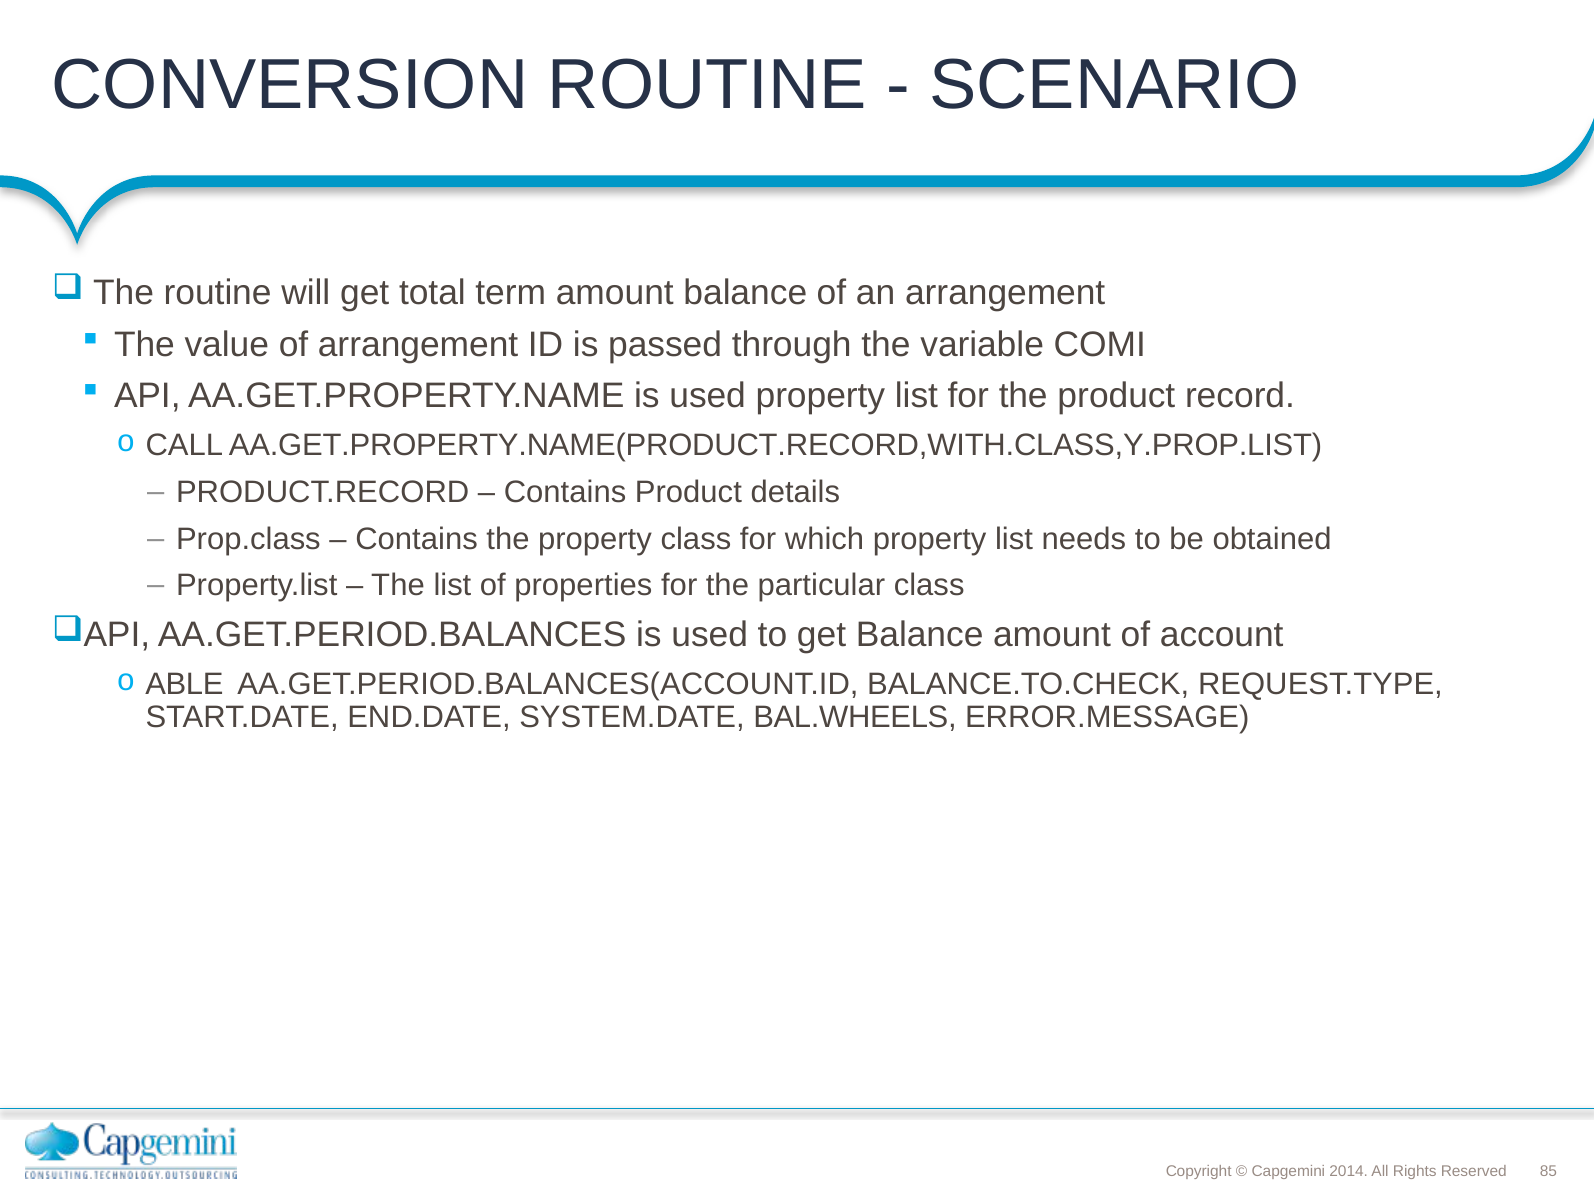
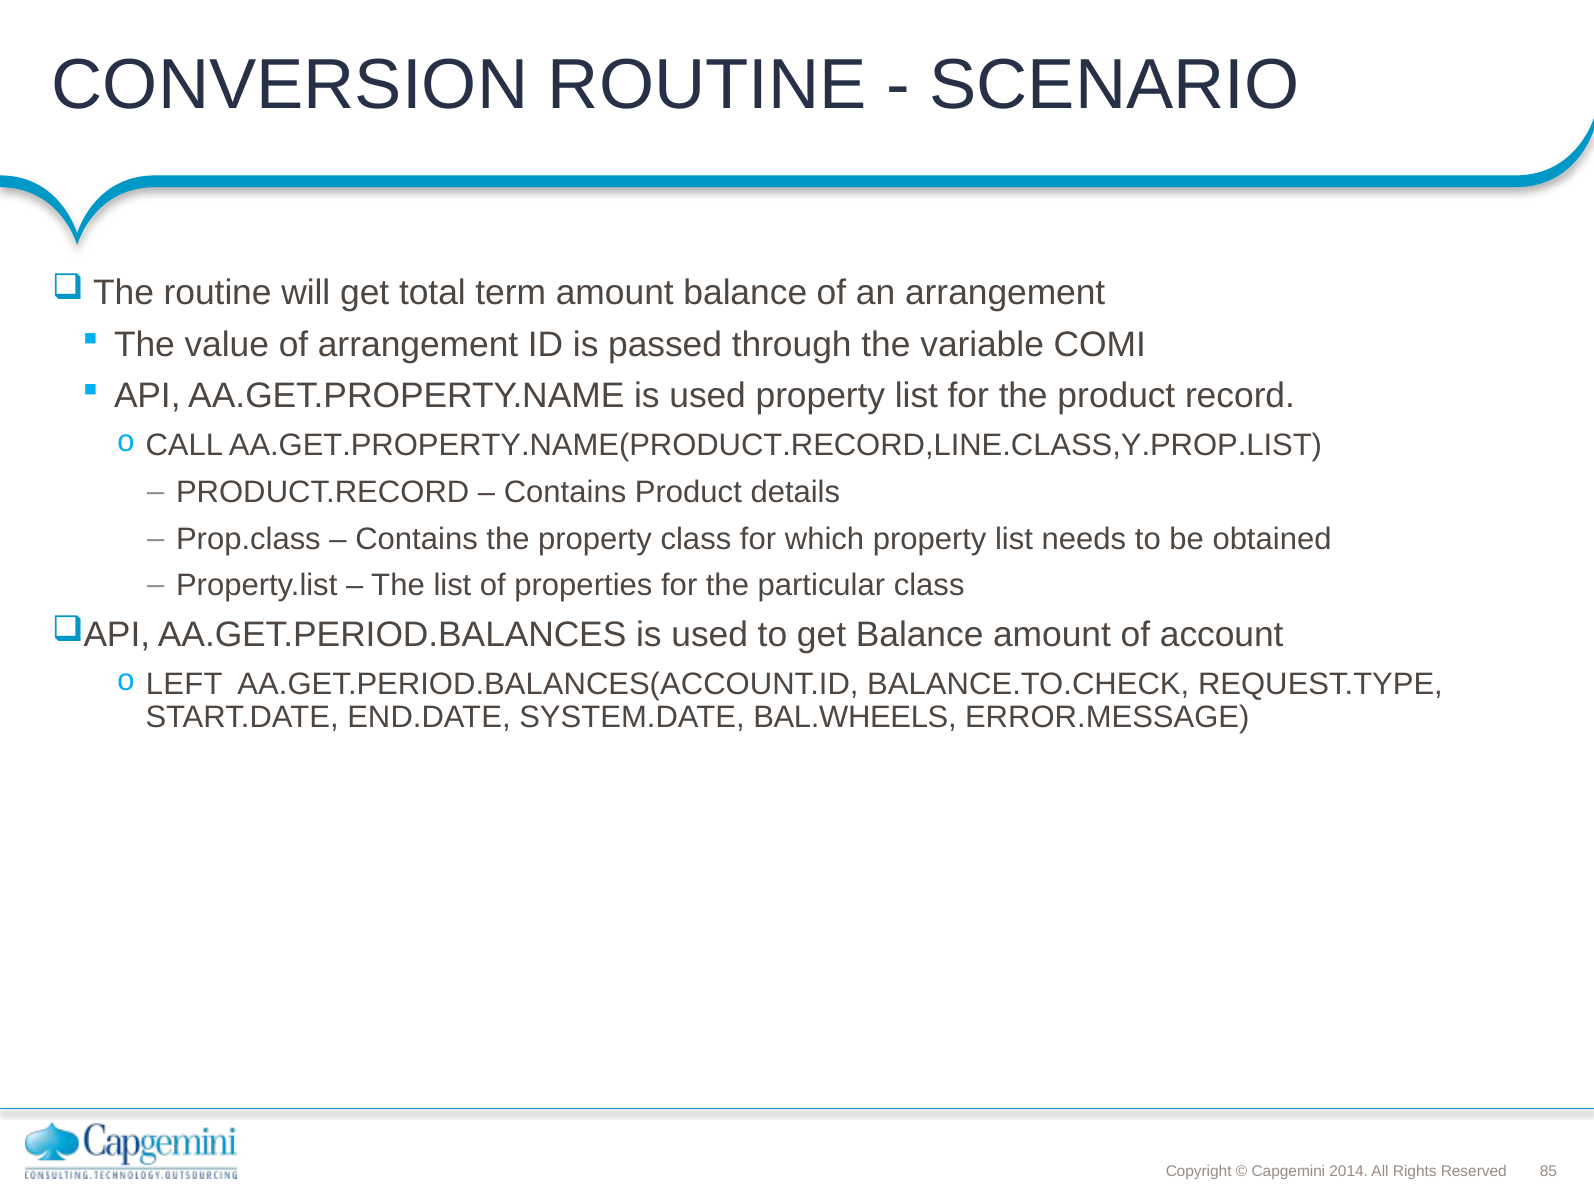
AA.GET.PROPERTY.NAME(PRODUCT.RECORD,WITH.CLASS,Y.PROP.LIST: AA.GET.PROPERTY.NAME(PRODUCT.RECORD,WITH.CLASS,Y.PROP.LIST -> AA.GET.PROPERTY.NAME(PRODUCT.RECORD,LINE.CLASS,Y.PROP.LIST (775, 446)
ABLE: ABLE -> LEFT (184, 684)
